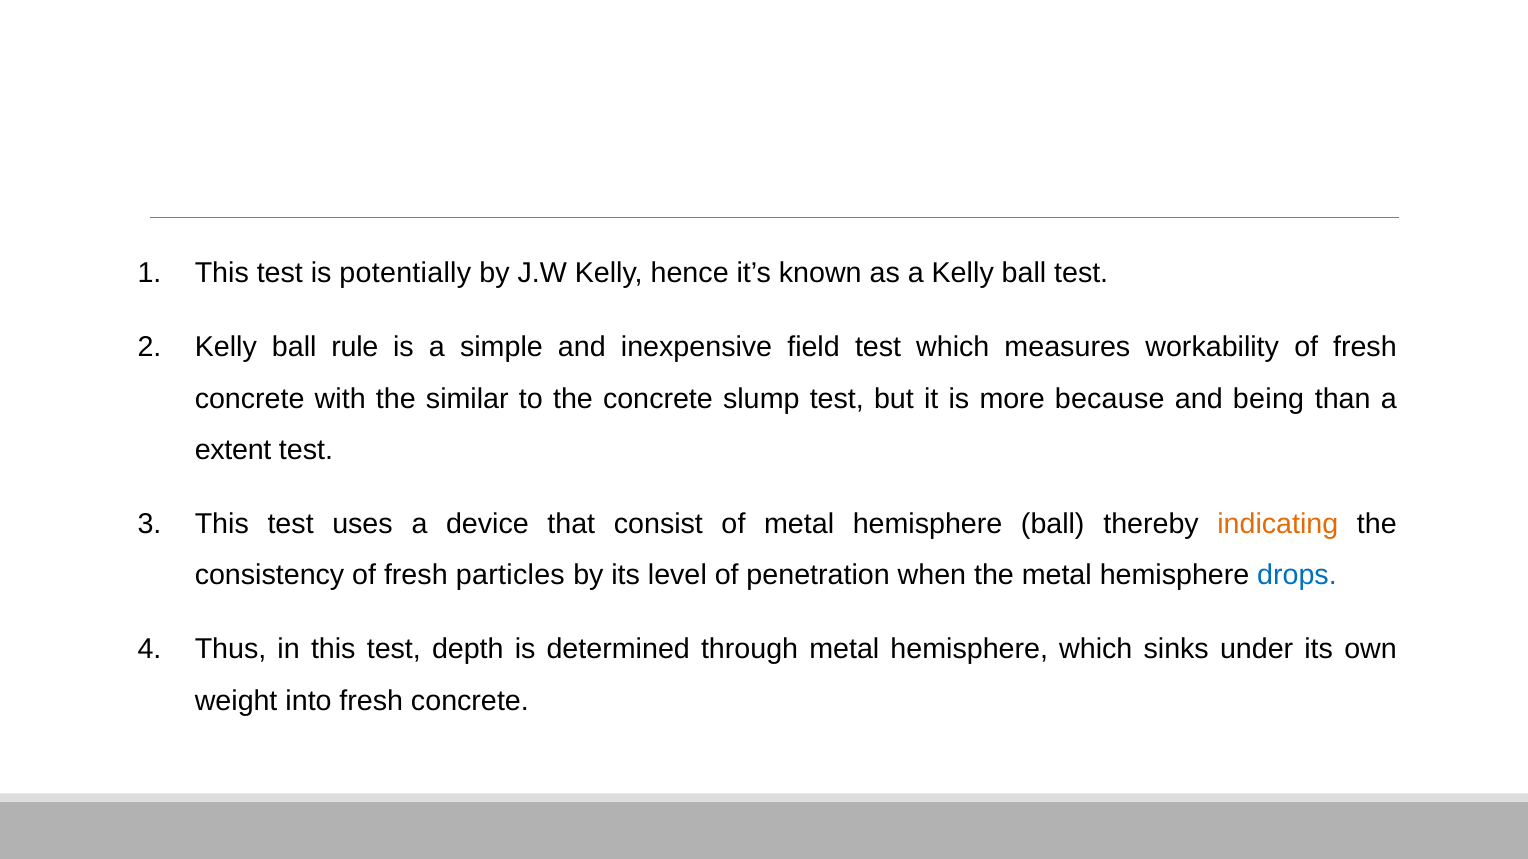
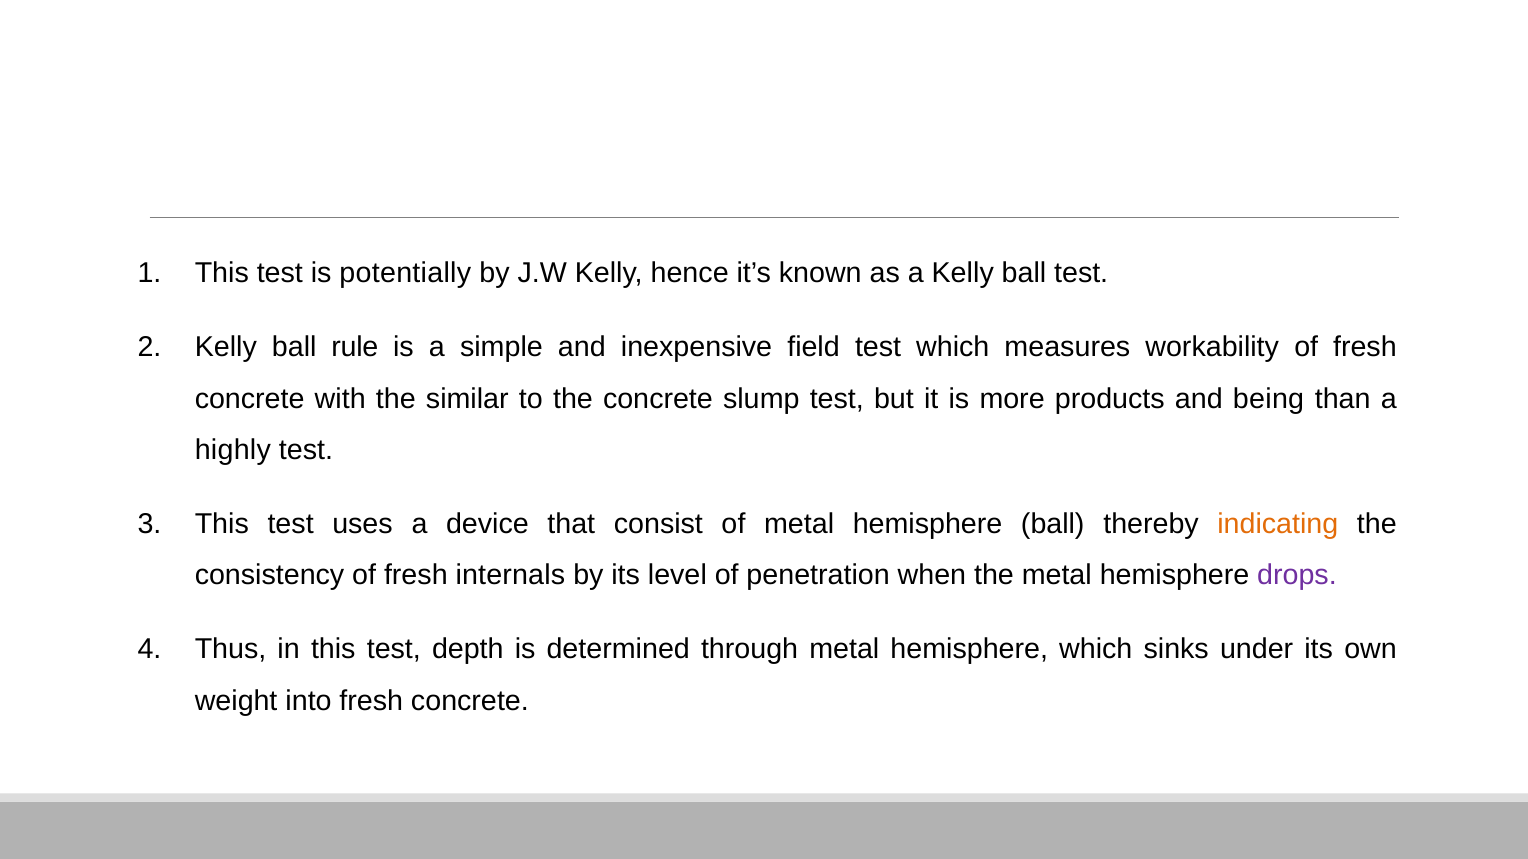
because: because -> products (1110, 399)
extent: extent -> highly (233, 450)
particles: particles -> internals (510, 576)
drops colour: blue -> purple (1297, 576)
